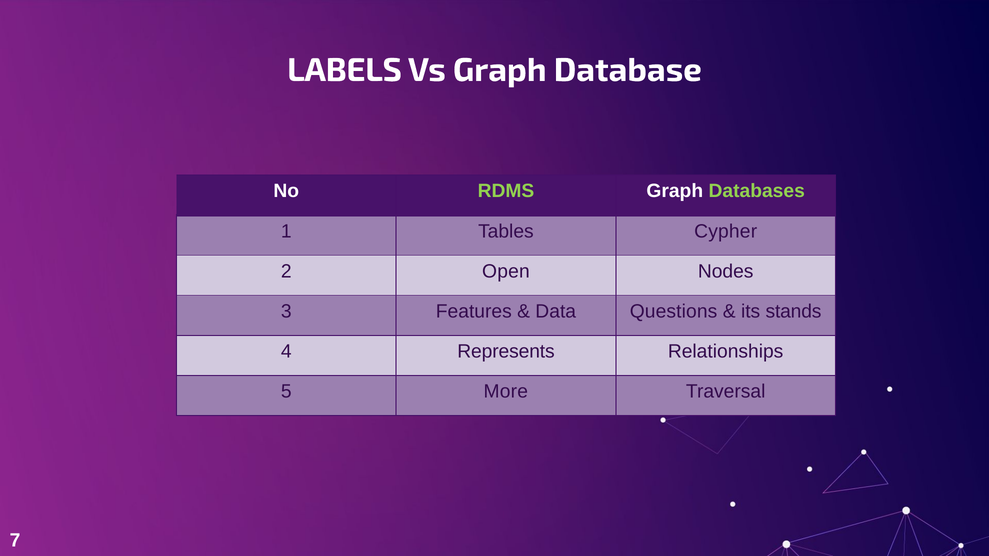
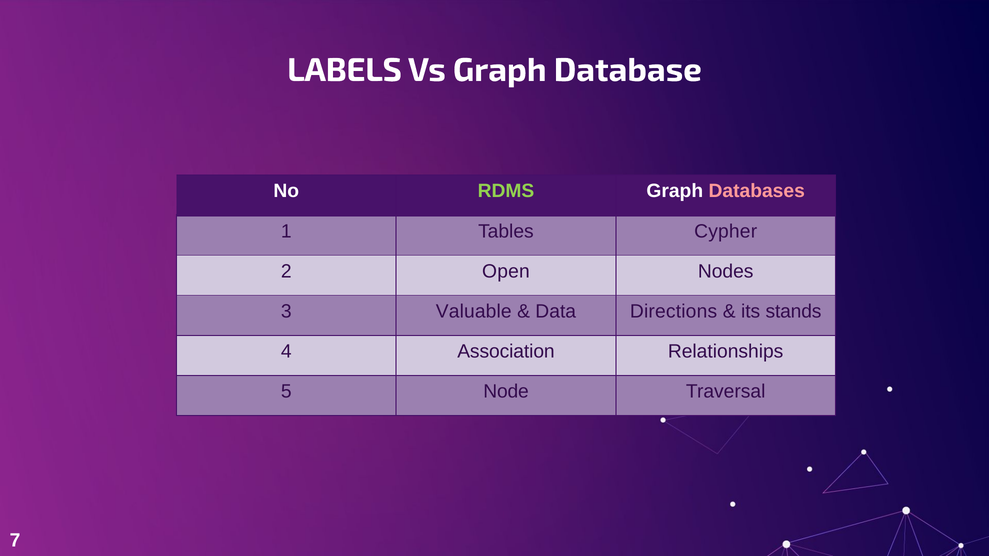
Databases colour: light green -> pink (757, 191)
Features: Features -> Valuable (474, 312)
Questions: Questions -> Directions (674, 312)
Represents: Represents -> Association (506, 352)
More: More -> Node (506, 392)
